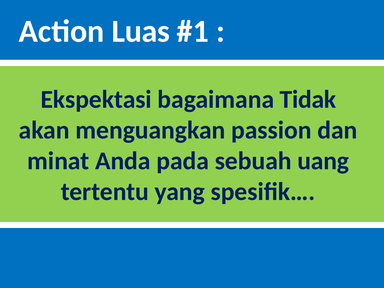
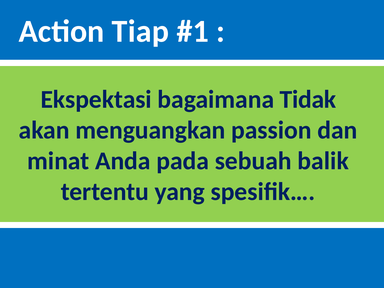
Luas: Luas -> Tiap (140, 31)
uang: uang -> balik (323, 161)
